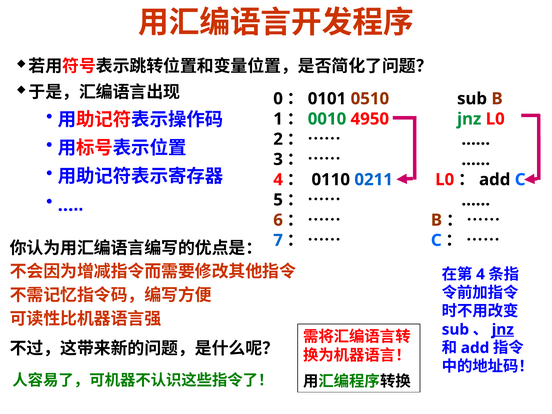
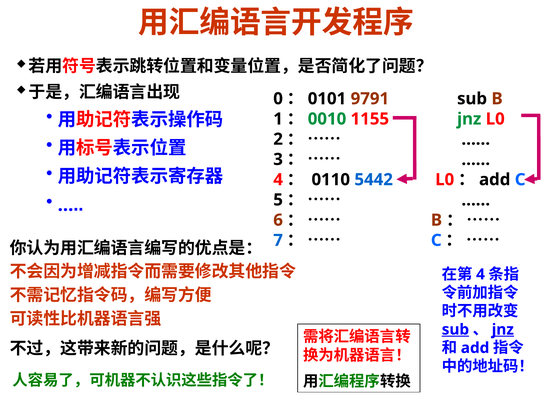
0510: 0510 -> 9791 (370, 99)
4950: 4950 -> 1155 (370, 119)
0211: 0211 -> 5442 (374, 180)
sub underline: none -> present (455, 330)
